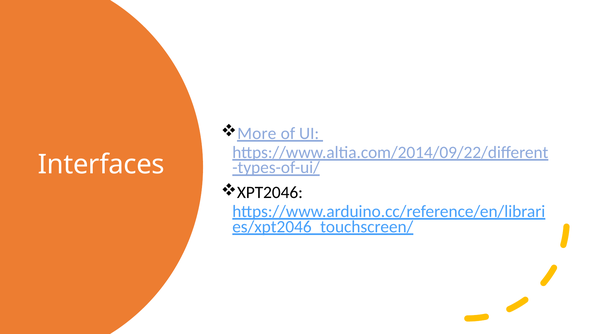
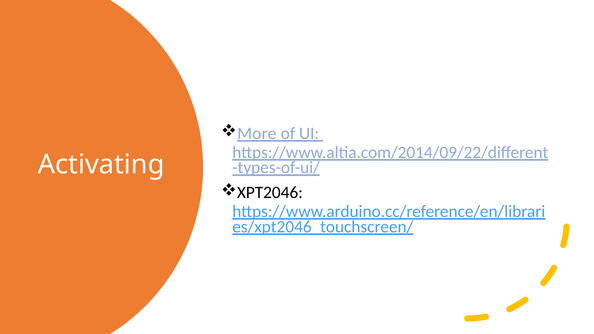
Interfaces: Interfaces -> Activating (101, 165)
